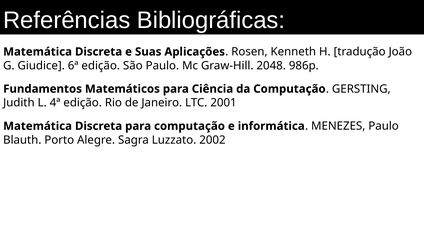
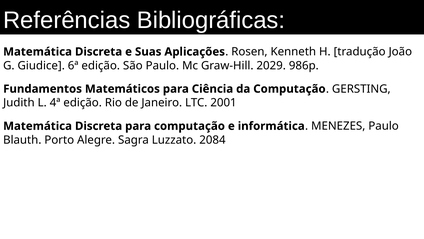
2048: 2048 -> 2029 (271, 65)
2002: 2002 -> 2084 (212, 140)
